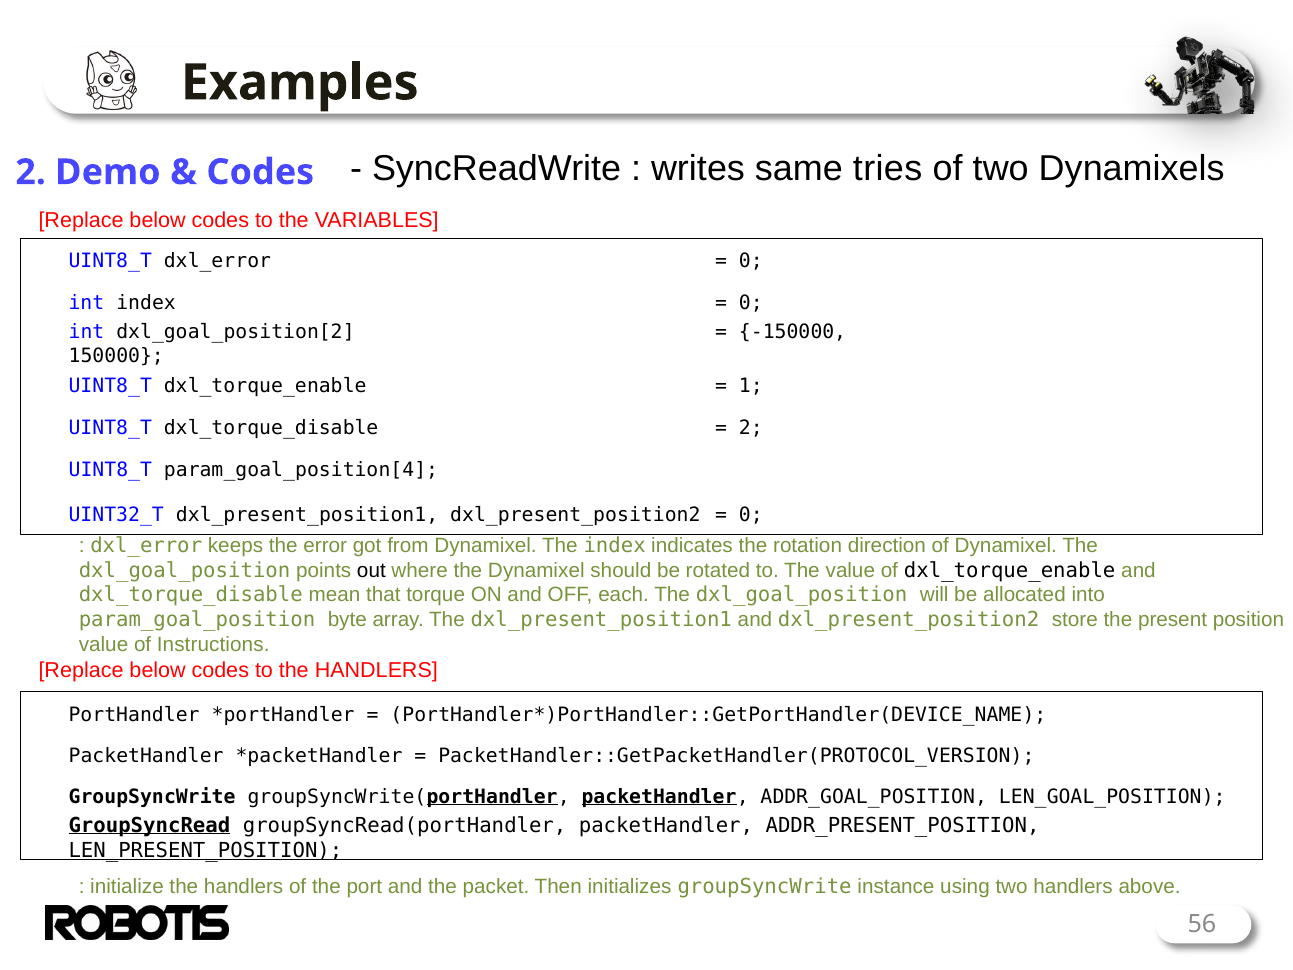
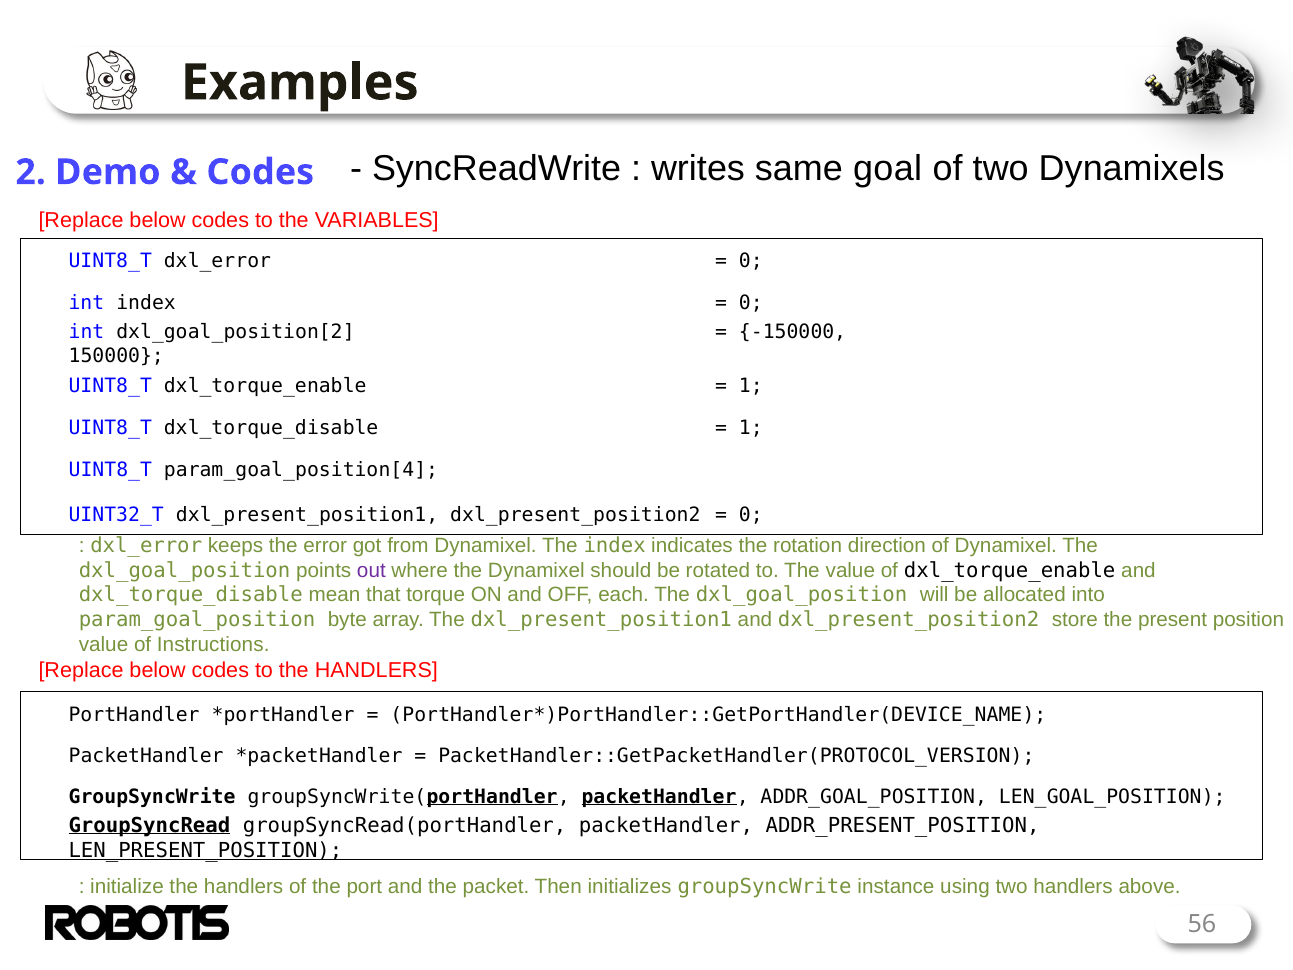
tries: tries -> goal (888, 169)
2: 2 -> 1 (751, 428)
out colour: black -> purple (371, 570)
